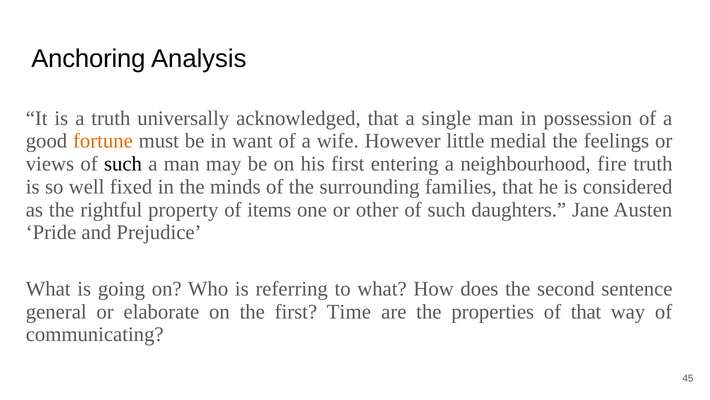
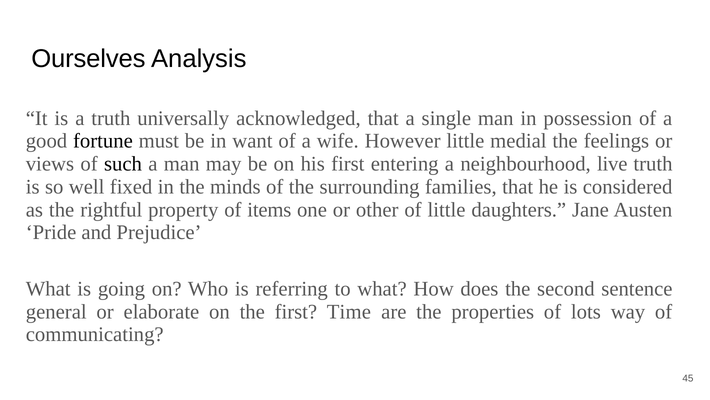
Anchoring: Anchoring -> Ourselves (88, 59)
fortune colour: orange -> black (103, 141)
fire: fire -> live (612, 164)
other of such: such -> little (447, 209)
of that: that -> lots (586, 311)
